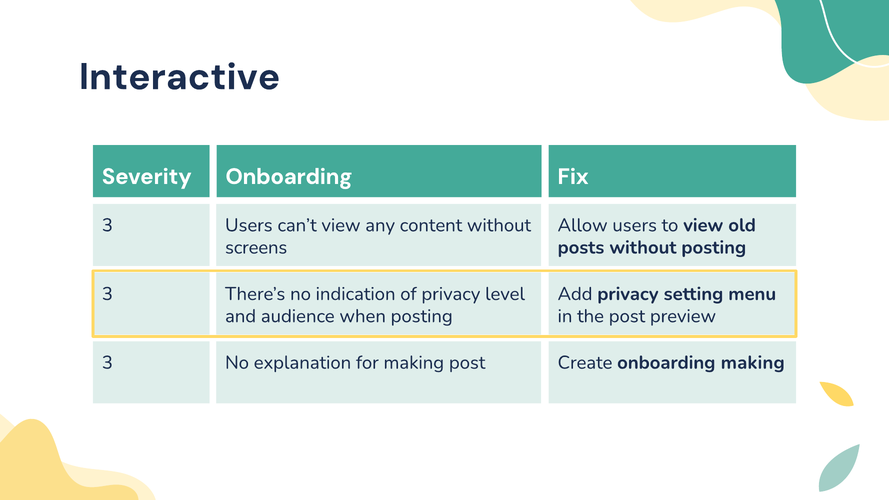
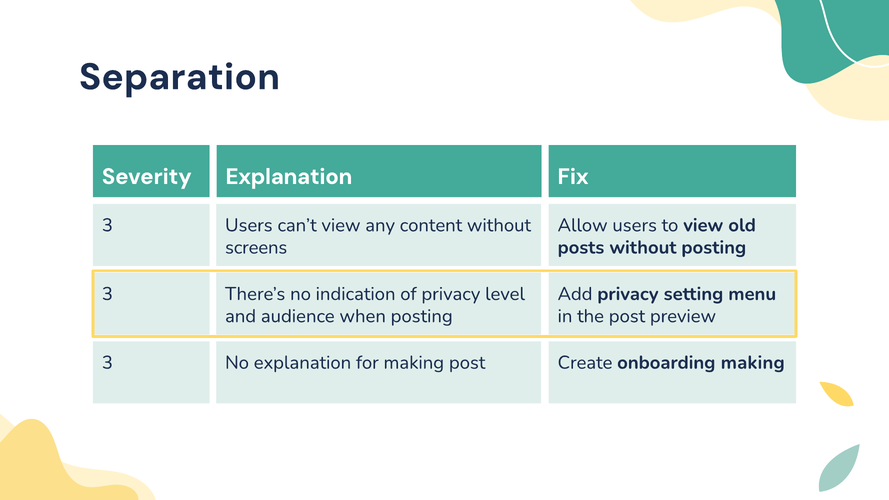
Interactive: Interactive -> Separation (179, 77)
Severity Onboarding: Onboarding -> Explanation (289, 177)
